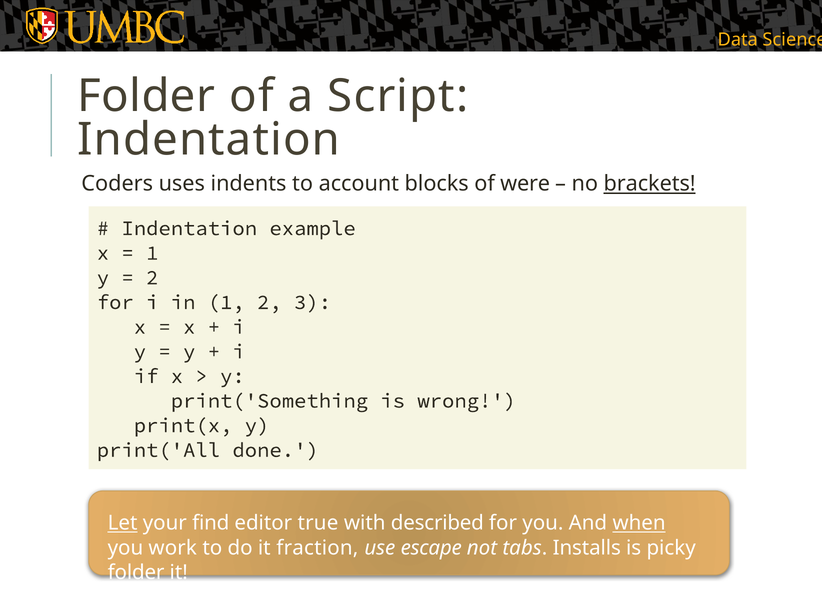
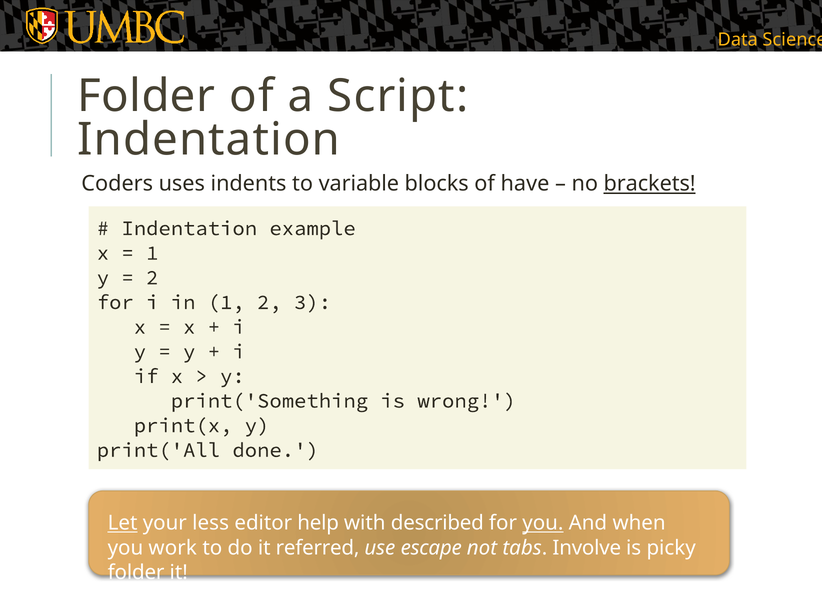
account: account -> variable (359, 184)
were: were -> have (525, 184)
find: find -> less (211, 524)
true: true -> help (318, 524)
you underline: none -> present (543, 524)
when underline: present -> none (639, 524)
fraction: fraction -> referred (318, 548)
Installs: Installs -> Involve (587, 548)
